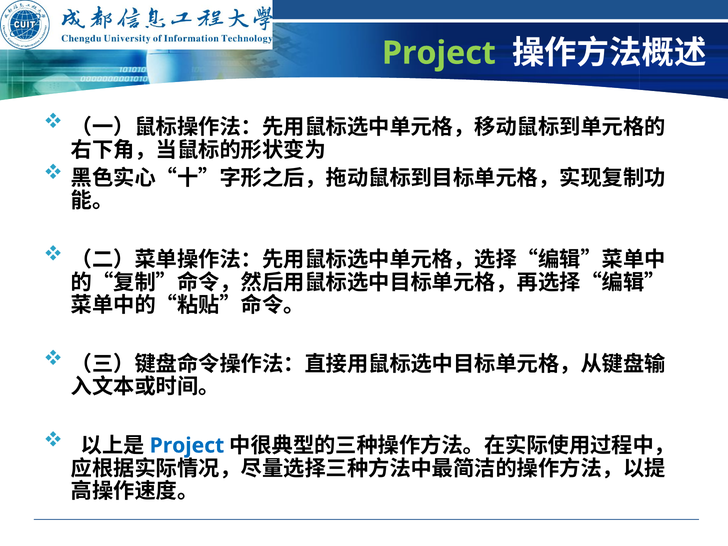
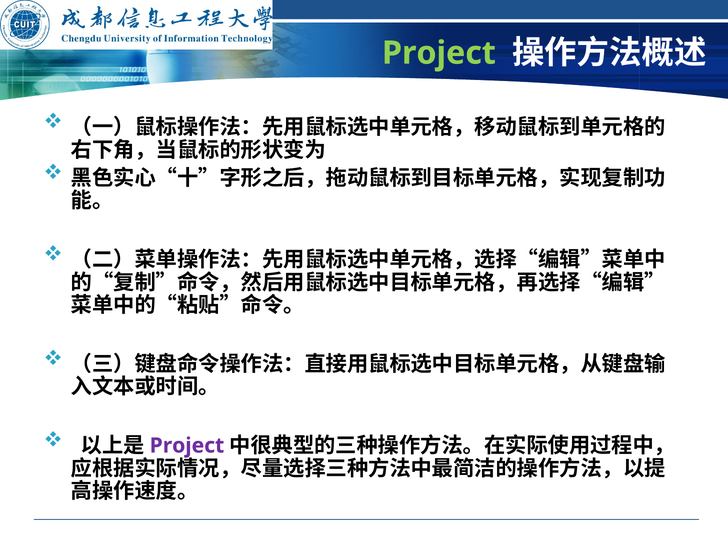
Project colour: blue -> purple (187, 446)
